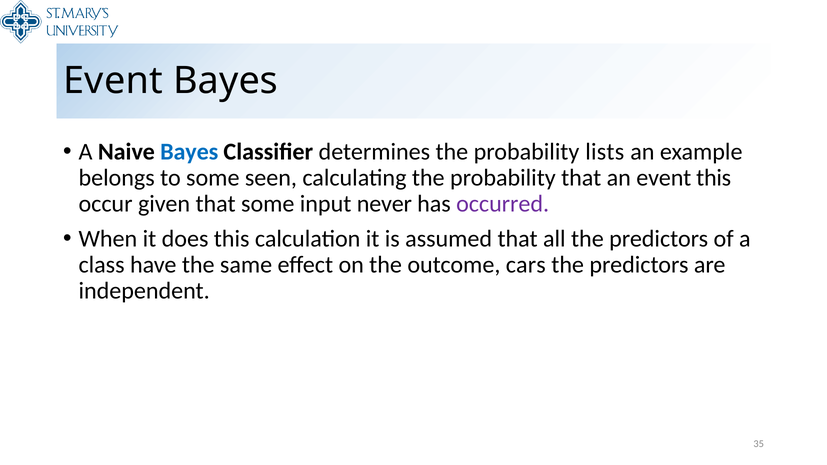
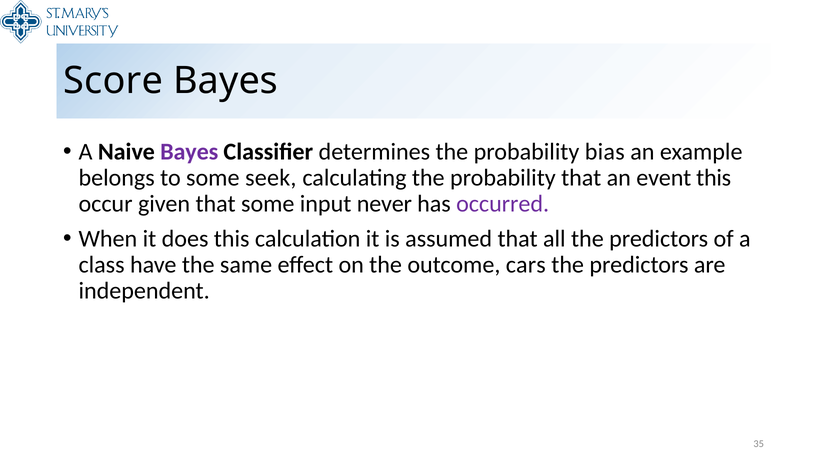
Event: Event -> Score (113, 81)
Bayes colour: blue -> purple (189, 152)
lists: lists -> bias (605, 152)
seen: seen -> seek (271, 178)
